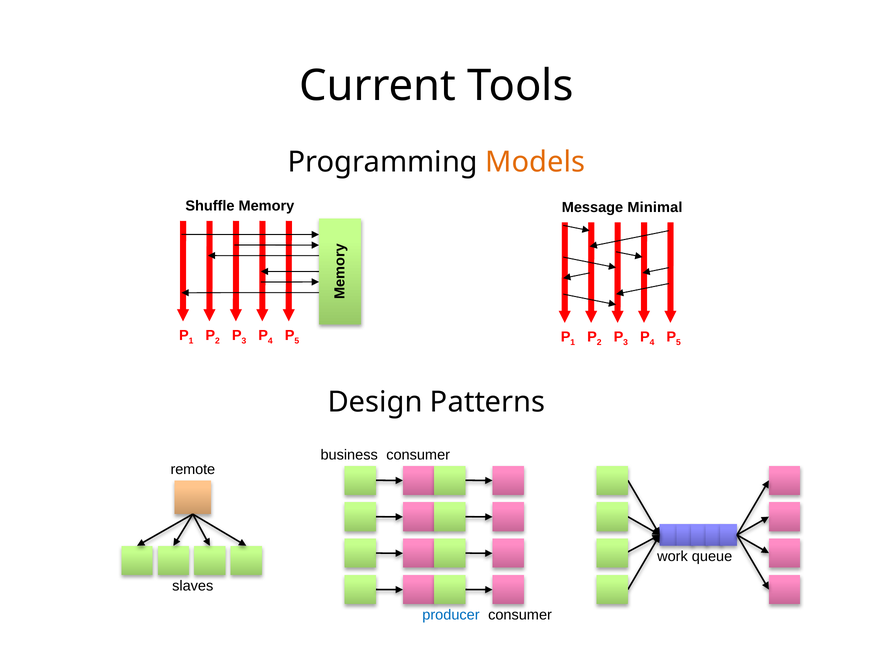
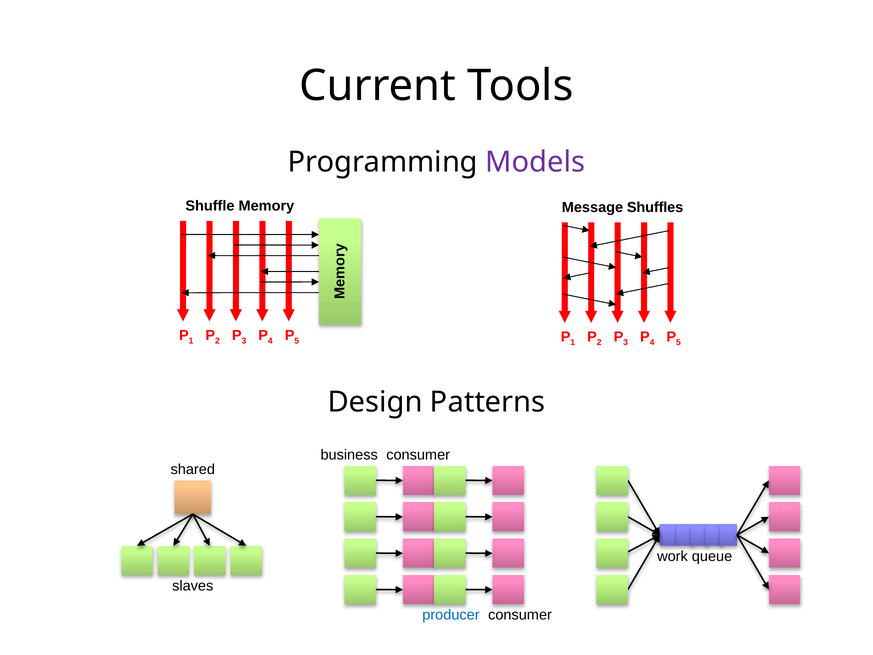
Models colour: orange -> purple (535, 162)
Minimal: Minimal -> Shuffles (655, 208)
remote: remote -> shared (193, 469)
